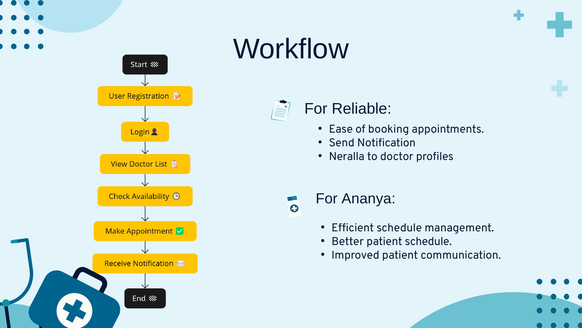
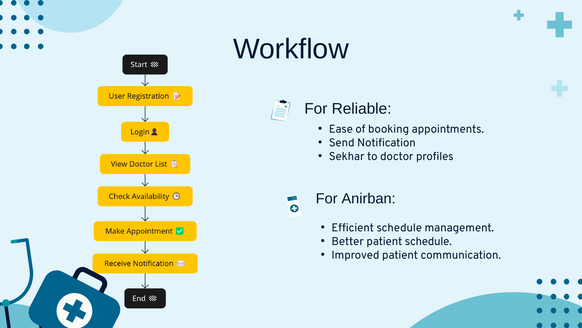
Neralla: Neralla -> Sekhar (347, 156)
Ananya: Ananya -> Anirban (369, 198)
